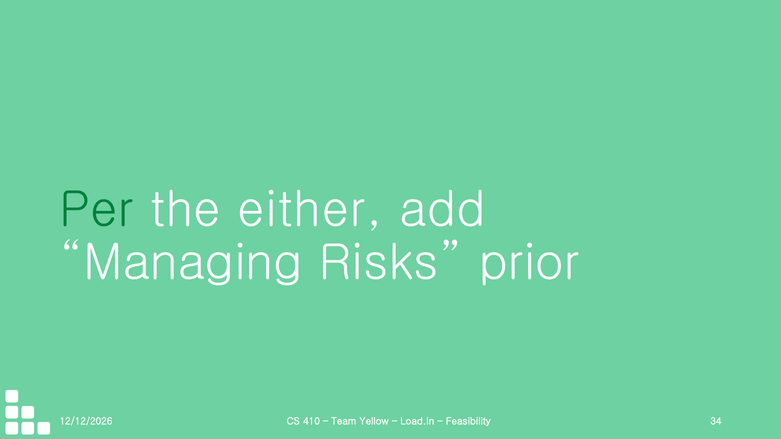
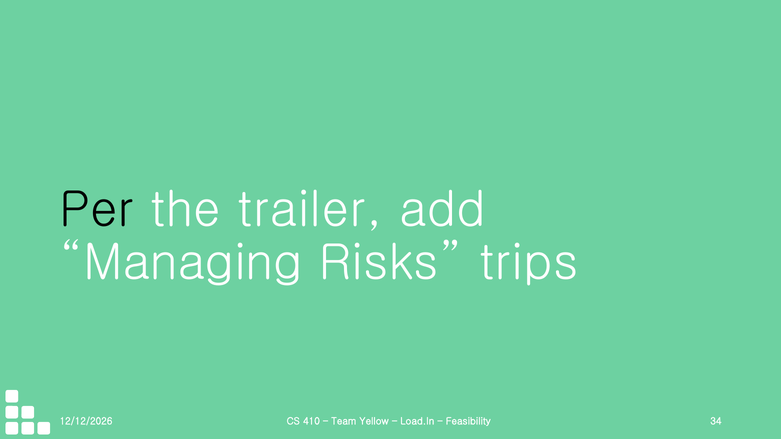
Per colour: green -> black (97, 210)
either: either -> trailer (310, 210)
prior: prior -> trips (529, 263)
